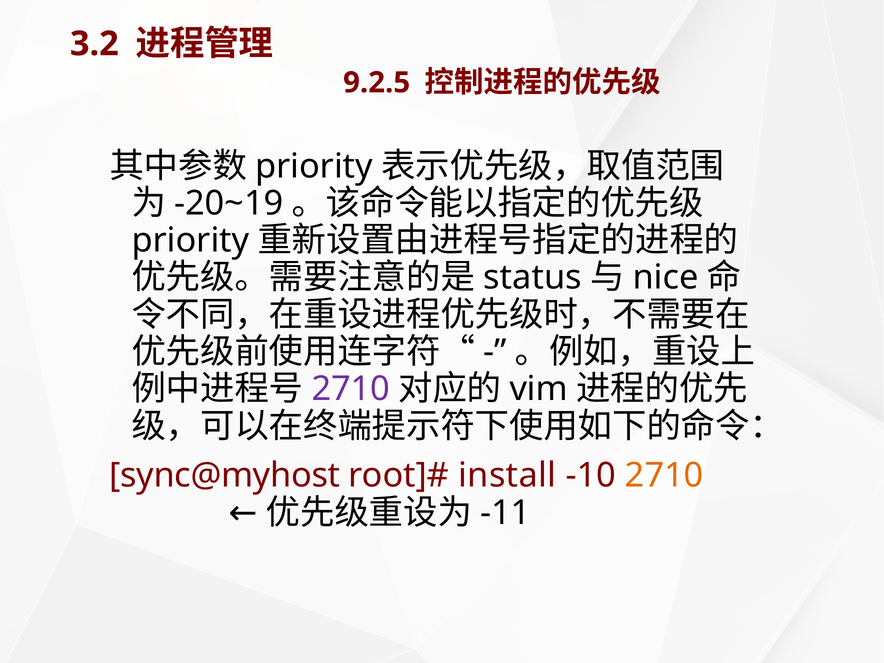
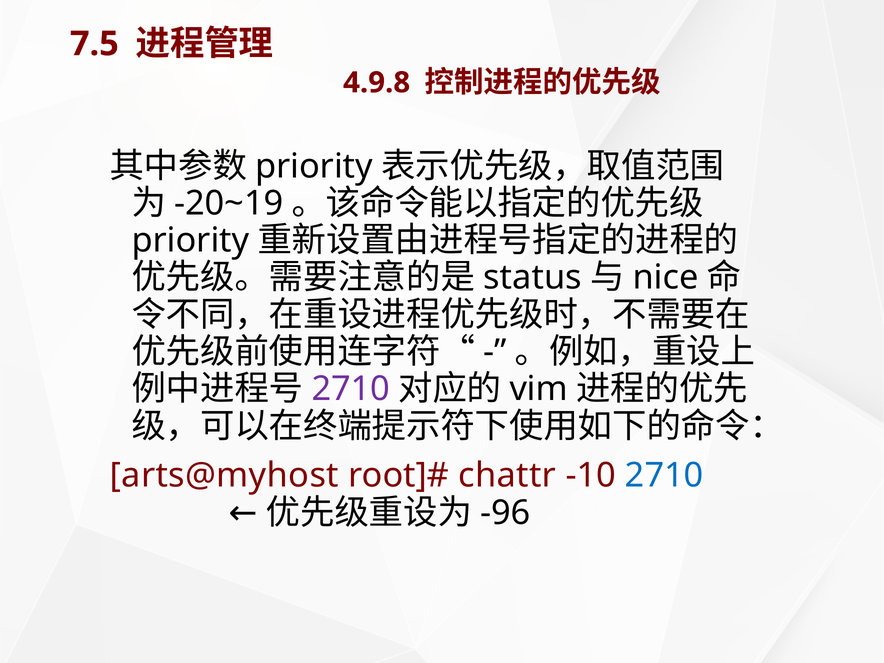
3.2: 3.2 -> 7.5 (94, 44)
9.2.5: 9.2.5 -> 4.9.8 (377, 83)
sync@myhost: sync@myhost -> arts@myhost (224, 476)
install: install -> chattr (507, 476)
2710 colour: orange -> blue (664, 476)
-11: -11 -> -96 (505, 513)
